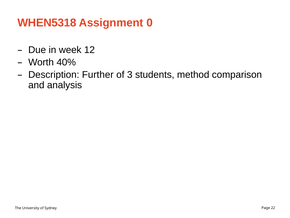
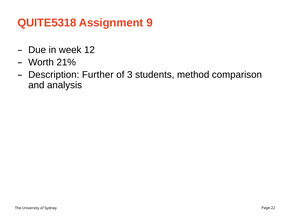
WHEN5318: WHEN5318 -> QUITE5318 (47, 23)
0: 0 -> 9 (150, 23)
40%: 40% -> 21% (66, 62)
